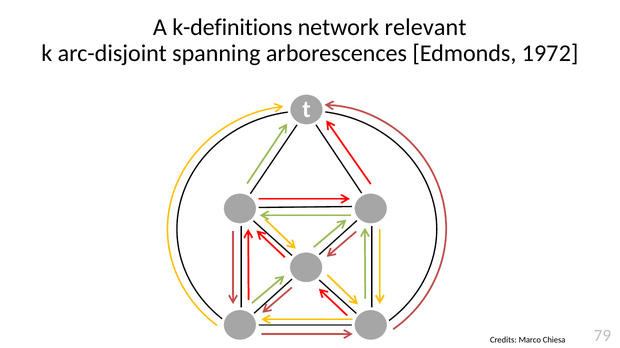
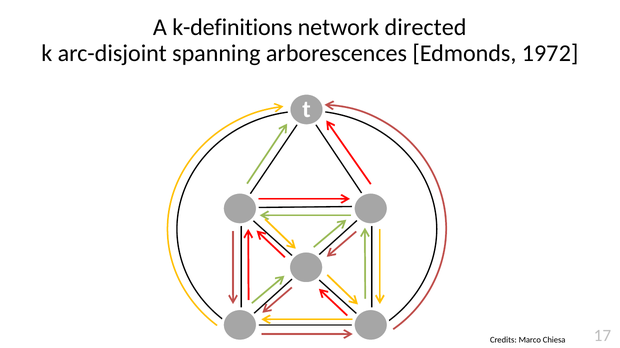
relevant: relevant -> directed (426, 28)
79: 79 -> 17 (602, 336)
